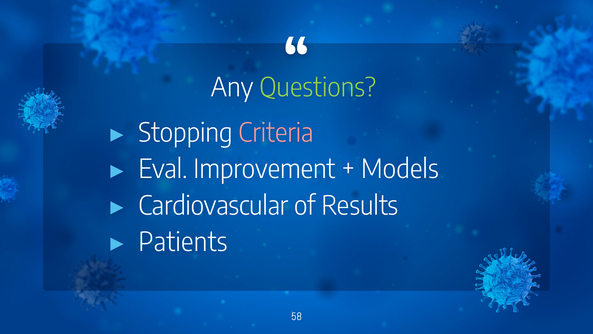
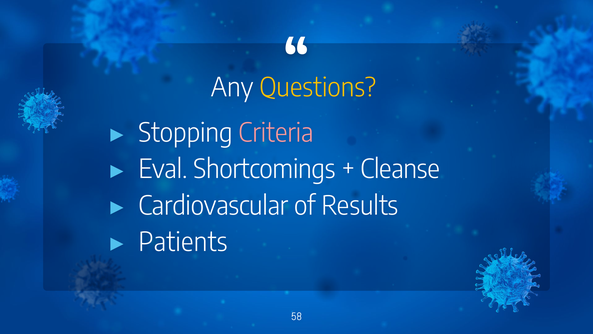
Questions colour: light green -> yellow (318, 88)
Improvement: Improvement -> Shortcomings (265, 169)
Models: Models -> Cleanse (400, 169)
